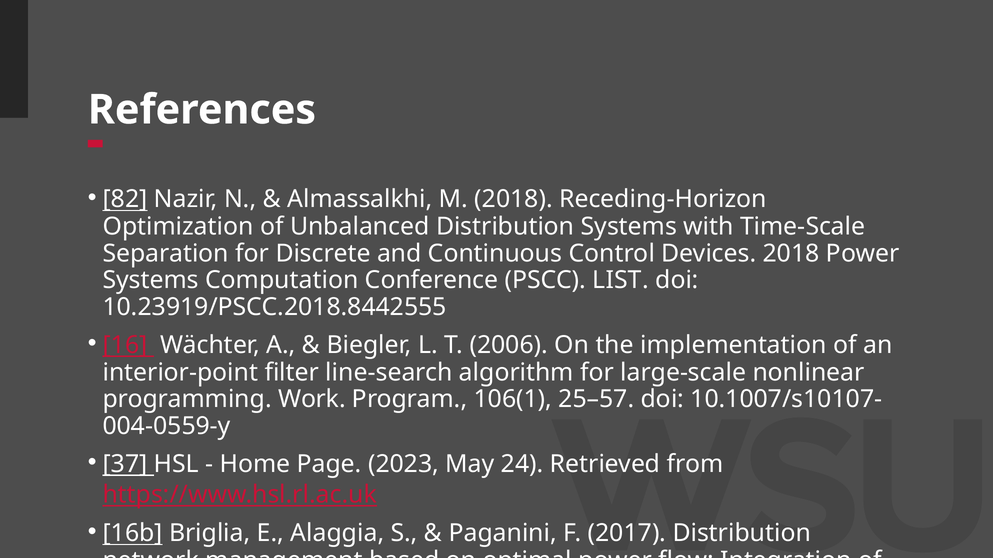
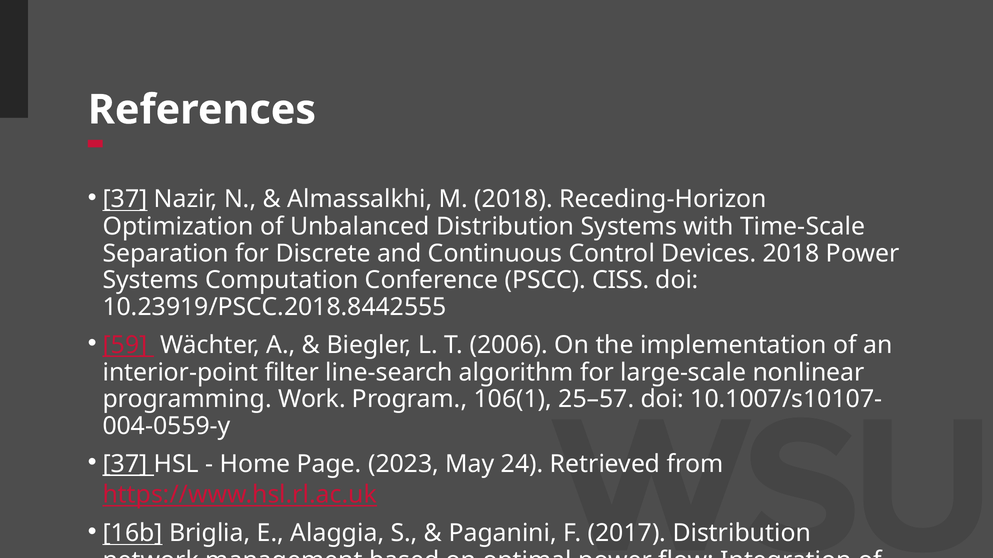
82: 82 -> 37 (125, 199)
PSCC LIST: LIST -> CISS (621, 280)
16: 16 -> 59 (125, 345)
